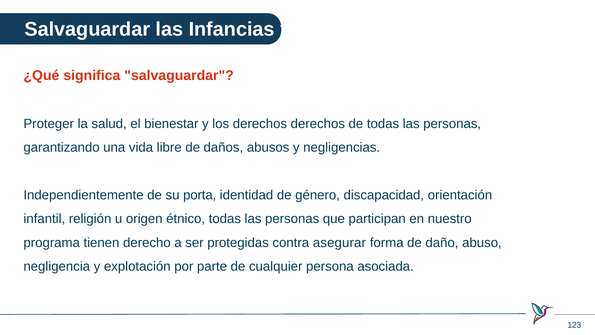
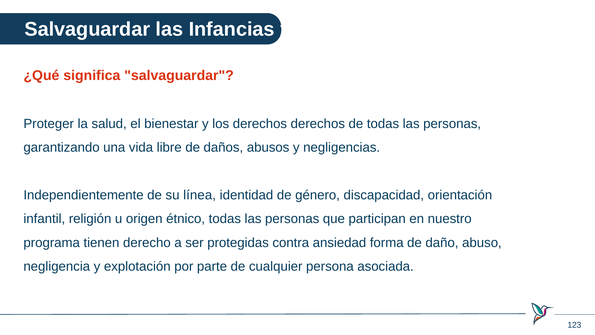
porta: porta -> línea (200, 195)
asegurar: asegurar -> ansiedad (339, 242)
